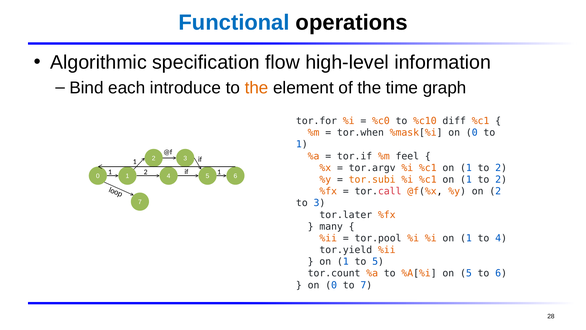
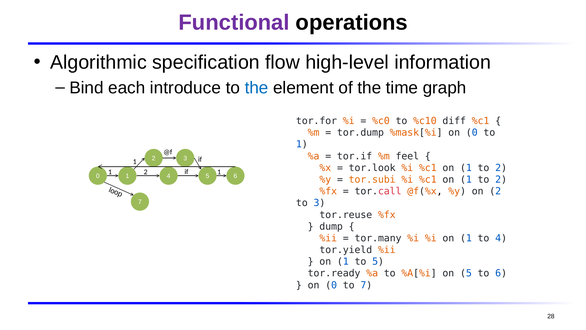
Functional colour: blue -> purple (234, 23)
the colour: orange -> blue (257, 88)
tor.when: tor.when -> tor.dump (360, 133)
tor.argv: tor.argv -> tor.look (372, 168)
tor.later: tor.later -> tor.reuse (346, 215)
many: many -> dump (331, 226)
tor.pool: tor.pool -> tor.many (378, 238)
tor.count: tor.count -> tor.ready (334, 273)
